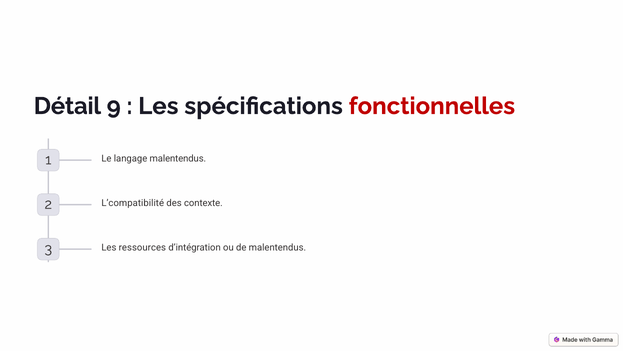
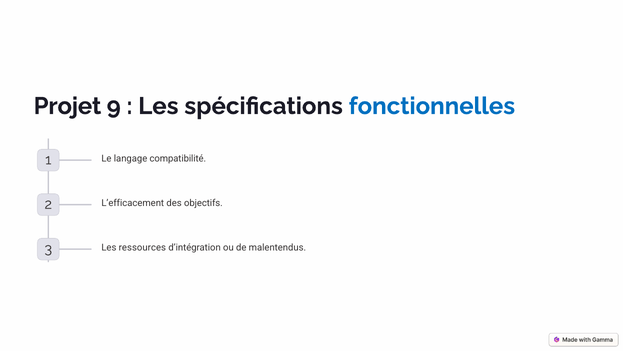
Détail: Détail -> Projet (67, 106)
fonctionnelles colour: red -> blue (432, 106)
langage malentendus: malentendus -> compatibilité (178, 158)
L’compatibilité: L’compatibilité -> L’efficacement (133, 203)
contexte: contexte -> objectifs (203, 203)
